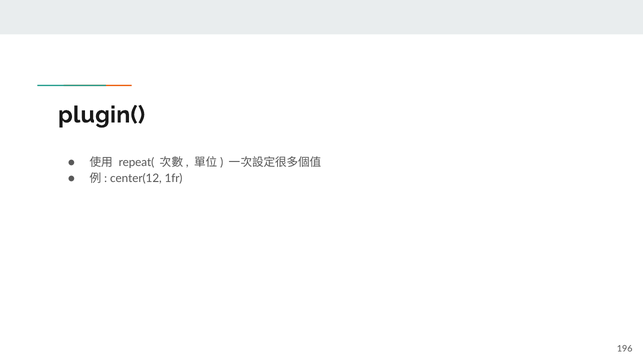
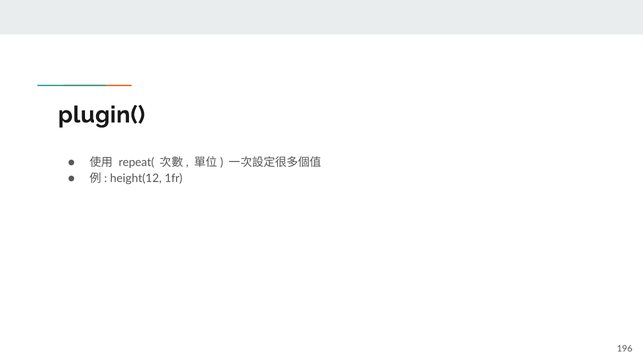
center(12: center(12 -> height(12 (136, 179)
